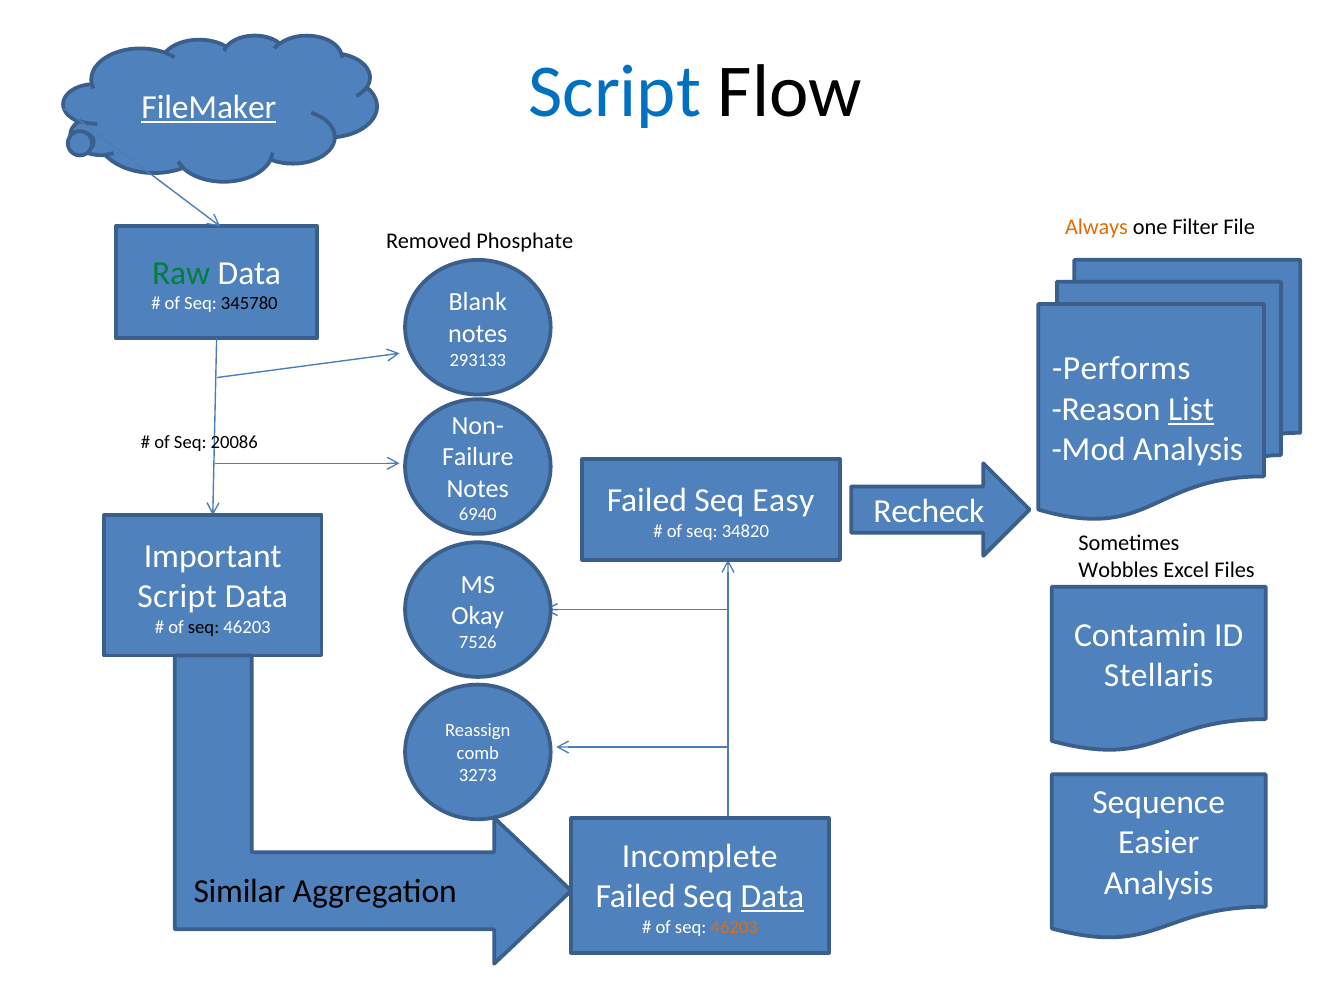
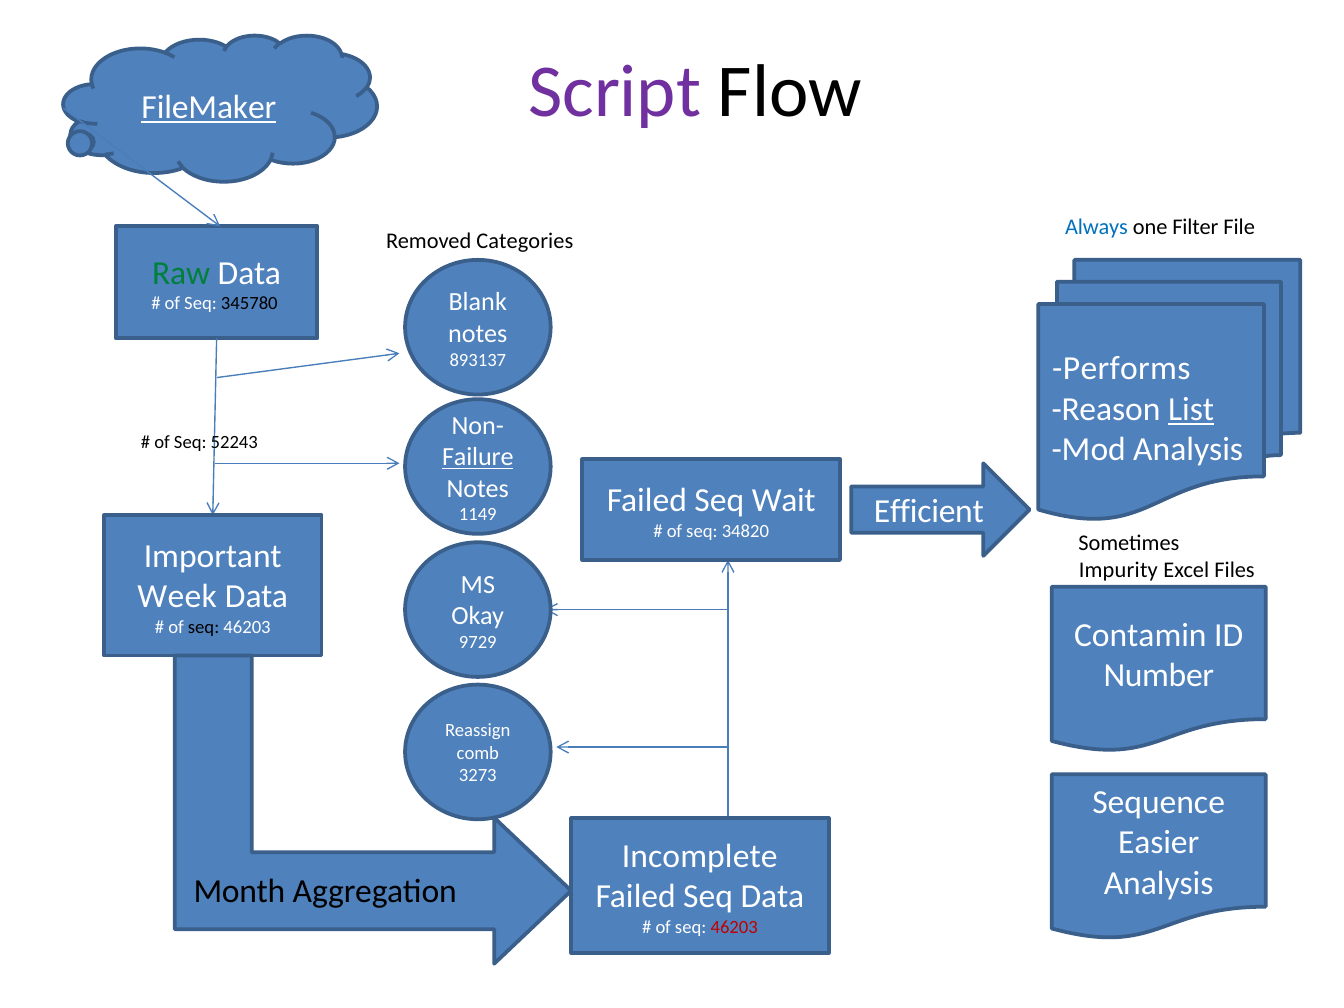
Script colour: blue -> purple (615, 92)
Always colour: orange -> blue (1096, 227)
Phosphate: Phosphate -> Categories (525, 241)
293133: 293133 -> 893137 (478, 360)
20086: 20086 -> 52243 (234, 442)
Failure underline: none -> present (478, 457)
Easy: Easy -> Wait (784, 501)
Recheck: Recheck -> Efficient (929, 512)
6940: 6940 -> 1149 (478, 515)
Wobbles: Wobbles -> Impurity (1118, 570)
Script: Script -> Week (177, 597)
7526: 7526 -> 9729 (478, 642)
Stellaris: Stellaris -> Number (1159, 675)
Similar: Similar -> Month (239, 891)
Data underline: present -> none (772, 897)
46203 colour: orange -> red (734, 927)
